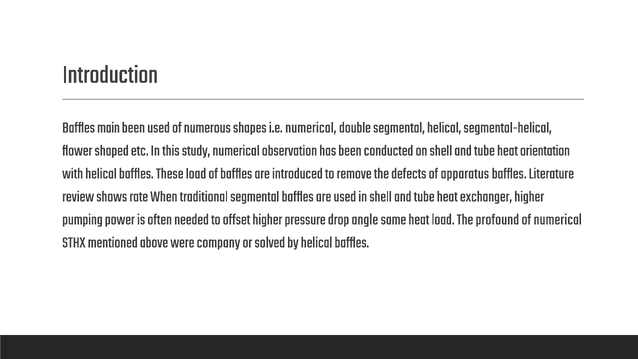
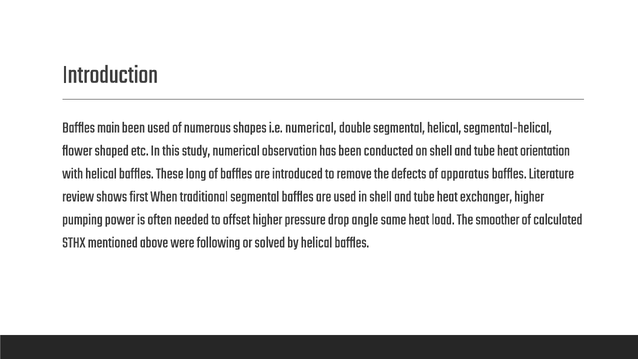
These load: load -> long (196, 173)
rate: rate -> first (139, 196)
profound: profound -> smoother (497, 219)
of numerical: numerical -> calculated (558, 219)
company: company -> following (218, 242)
